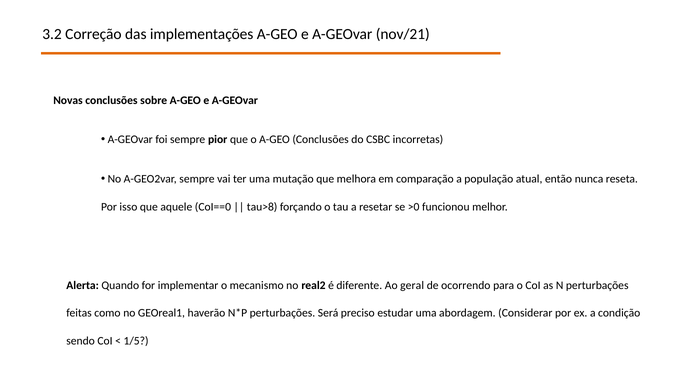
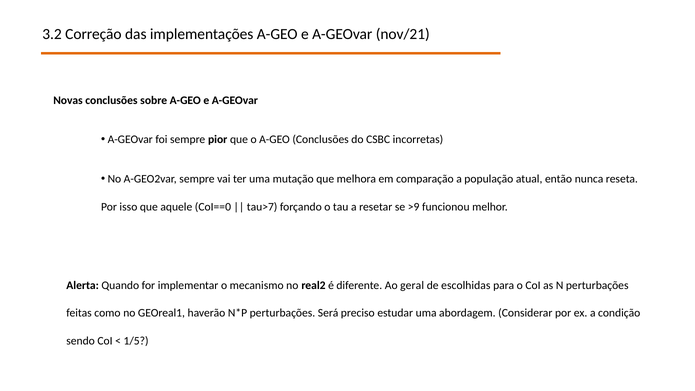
tau>8: tau>8 -> tau>7 (262, 207)
>0: >0 -> >9 (414, 207)
ocorrendo: ocorrendo -> escolhidas (466, 286)
